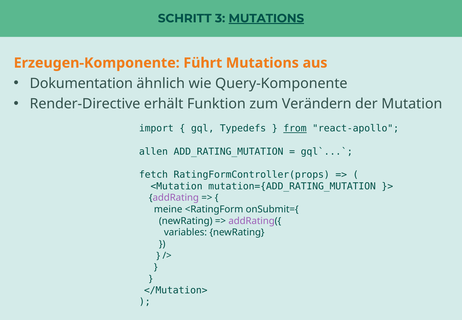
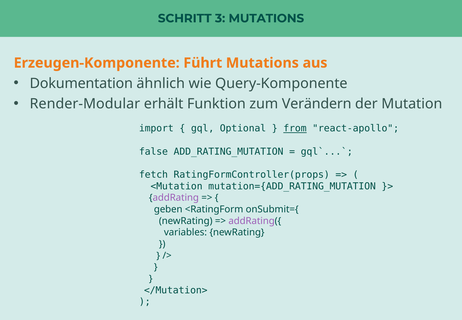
MUTATIONS underline: present -> none (266, 18)
Render-Directive: Render-Directive -> Render-Modular (85, 104)
Typedefs: Typedefs -> Optional (243, 128)
allen: allen -> false (153, 151)
meine: meine -> geben (168, 209)
